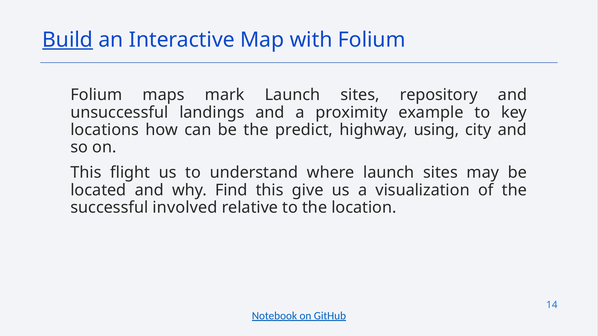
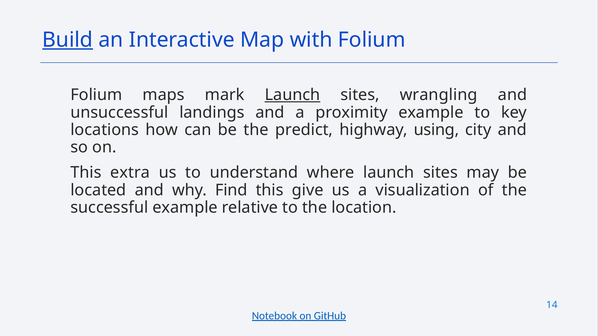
Launch underline: none -> present (292, 95)
repository: repository -> wrangling (439, 95)
flight: flight -> extra (130, 173)
successful involved: involved -> example (185, 208)
